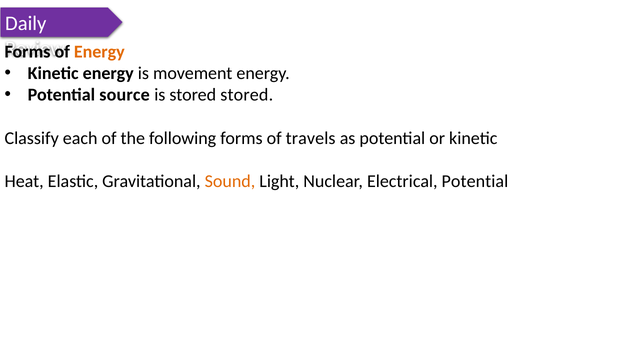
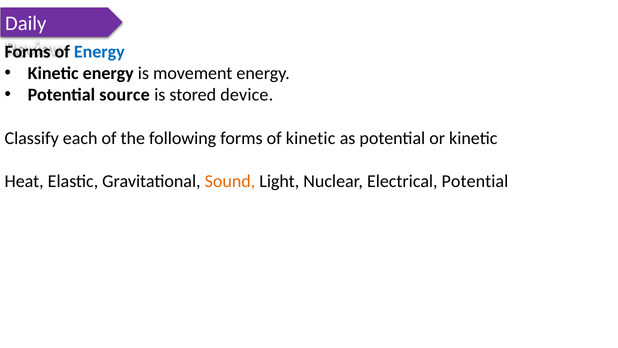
Energy colour: orange -> blue (99, 51)
stored stored: stored -> device (247, 95)
of travels: travels -> kinetic (311, 138)
